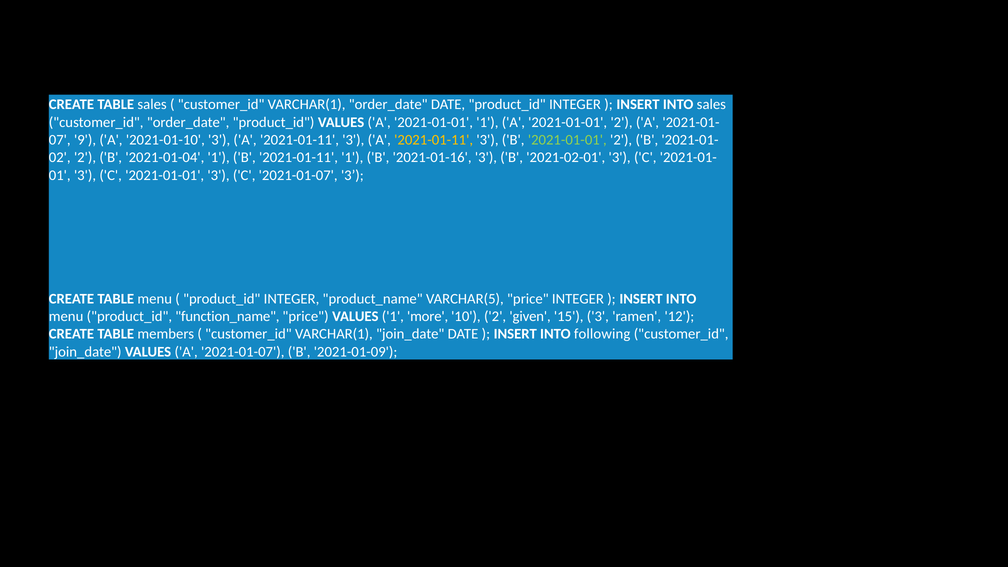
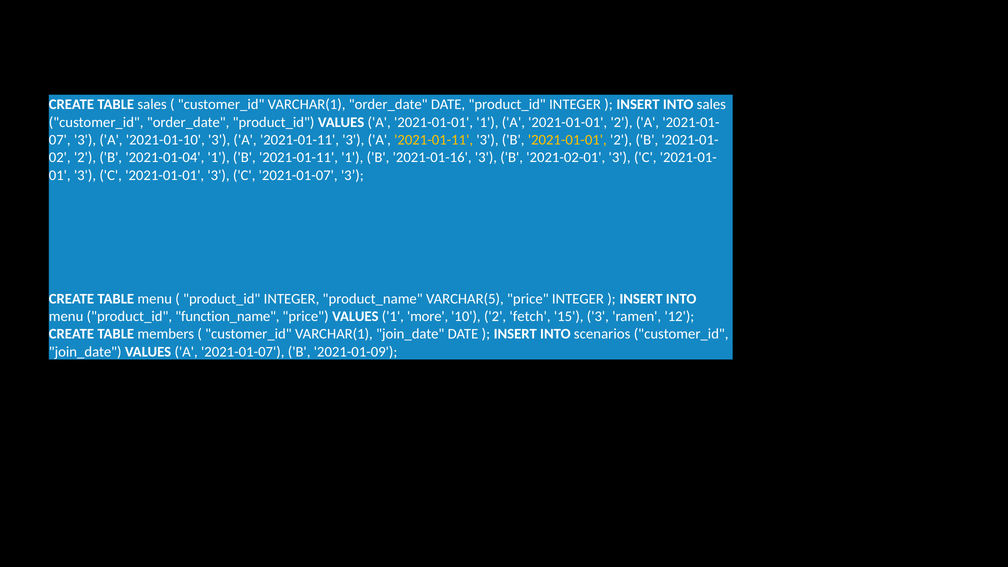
9: 9 -> 3 (85, 140)
2021-01-01 colour: light green -> yellow (567, 140)
given: given -> fetch (530, 316)
following: following -> scenarios (602, 334)
